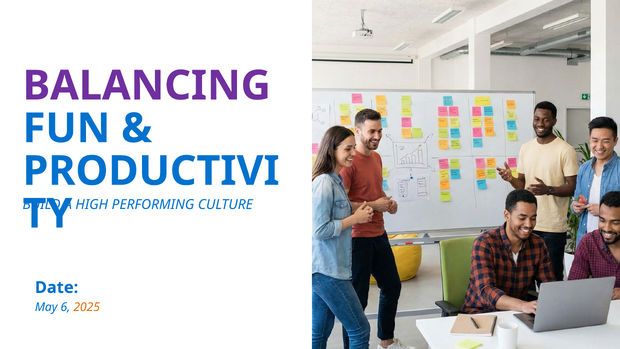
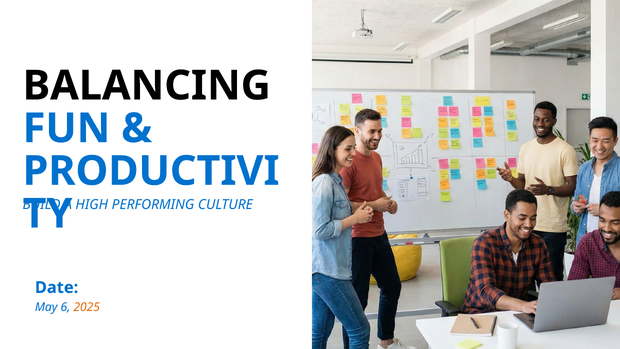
BALANCING colour: purple -> black (147, 86)
